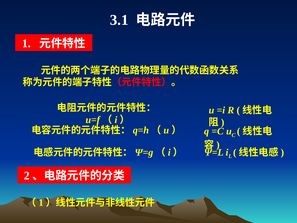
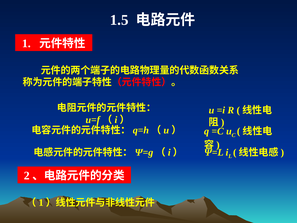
3.1: 3.1 -> 1.5 (119, 20)
